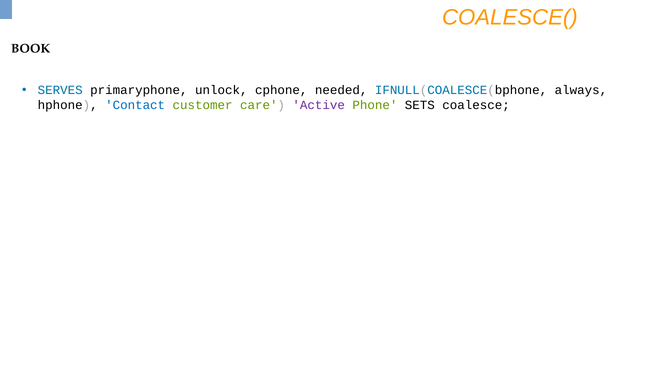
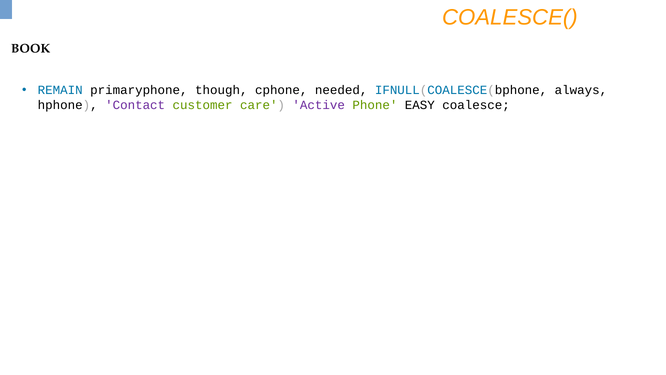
SERVES: SERVES -> REMAIN (60, 90)
unlock: unlock -> though (221, 90)
Contact colour: blue -> purple (135, 105)
SETS: SETS -> EASY (420, 105)
